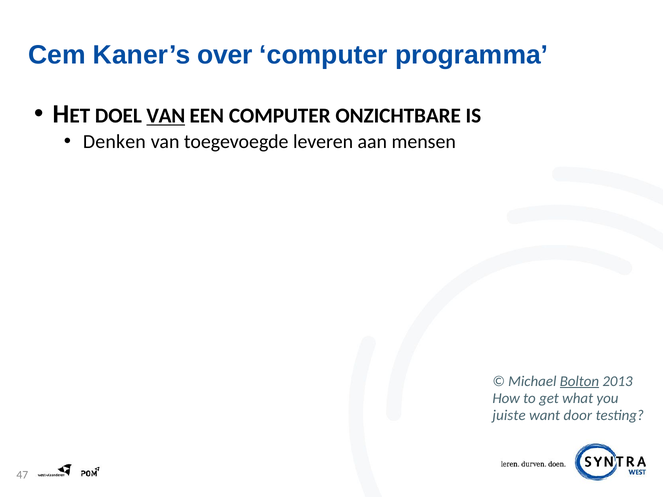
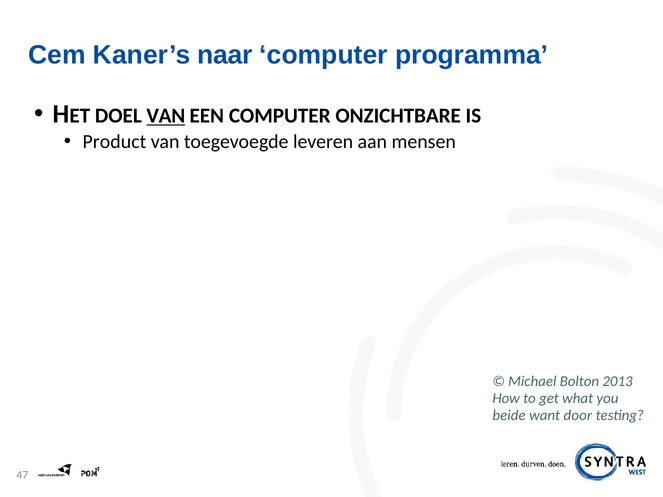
over: over -> naar (225, 55)
Denken: Denken -> Product (114, 142)
Bolton underline: present -> none (579, 381)
juiste: juiste -> beide (509, 415)
